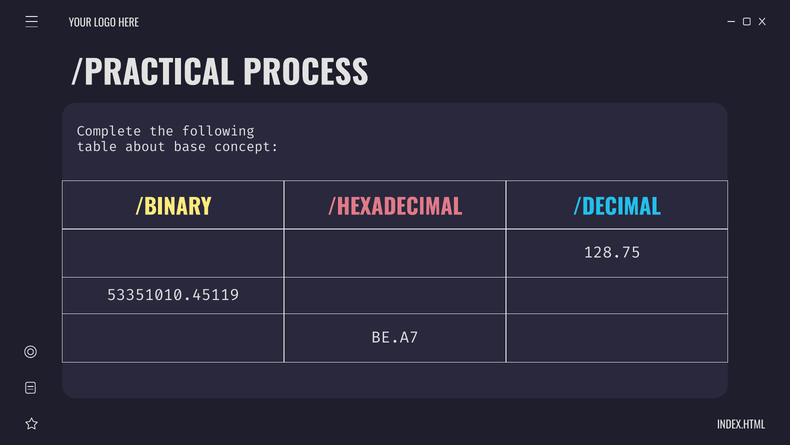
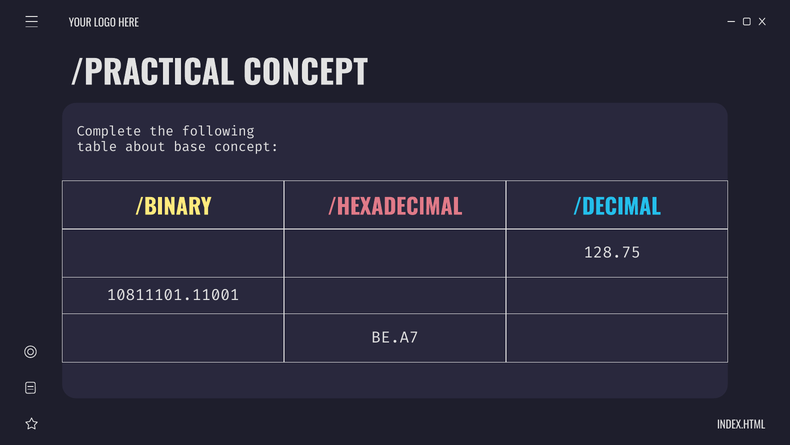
/PRACTICAL PROCESS: PROCESS -> CONCEPT (306, 74)
53351010.45119: 53351010.45119 -> 10811101.11001 (173, 295)
